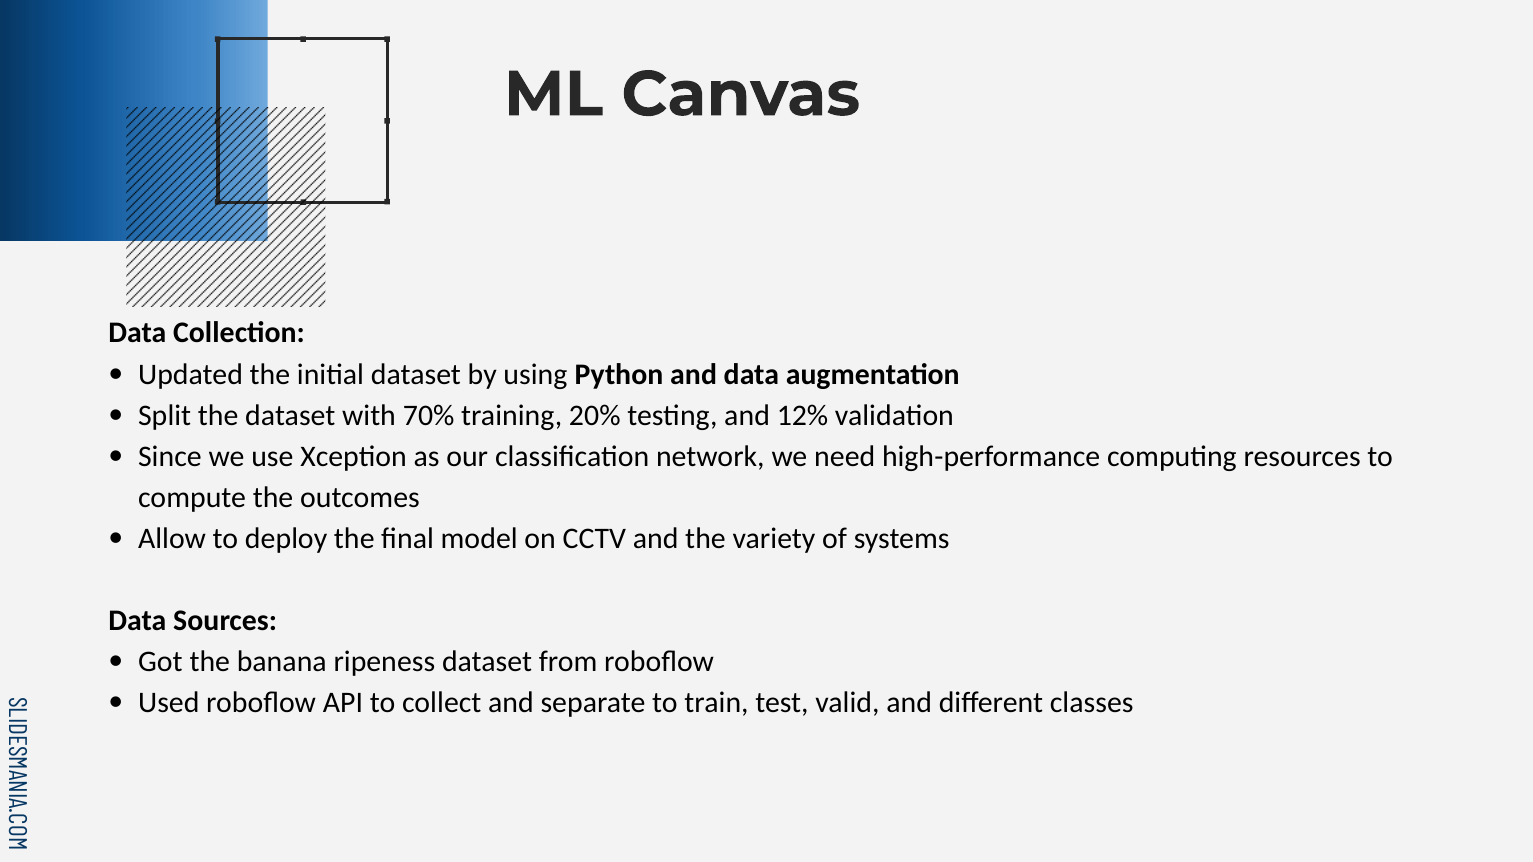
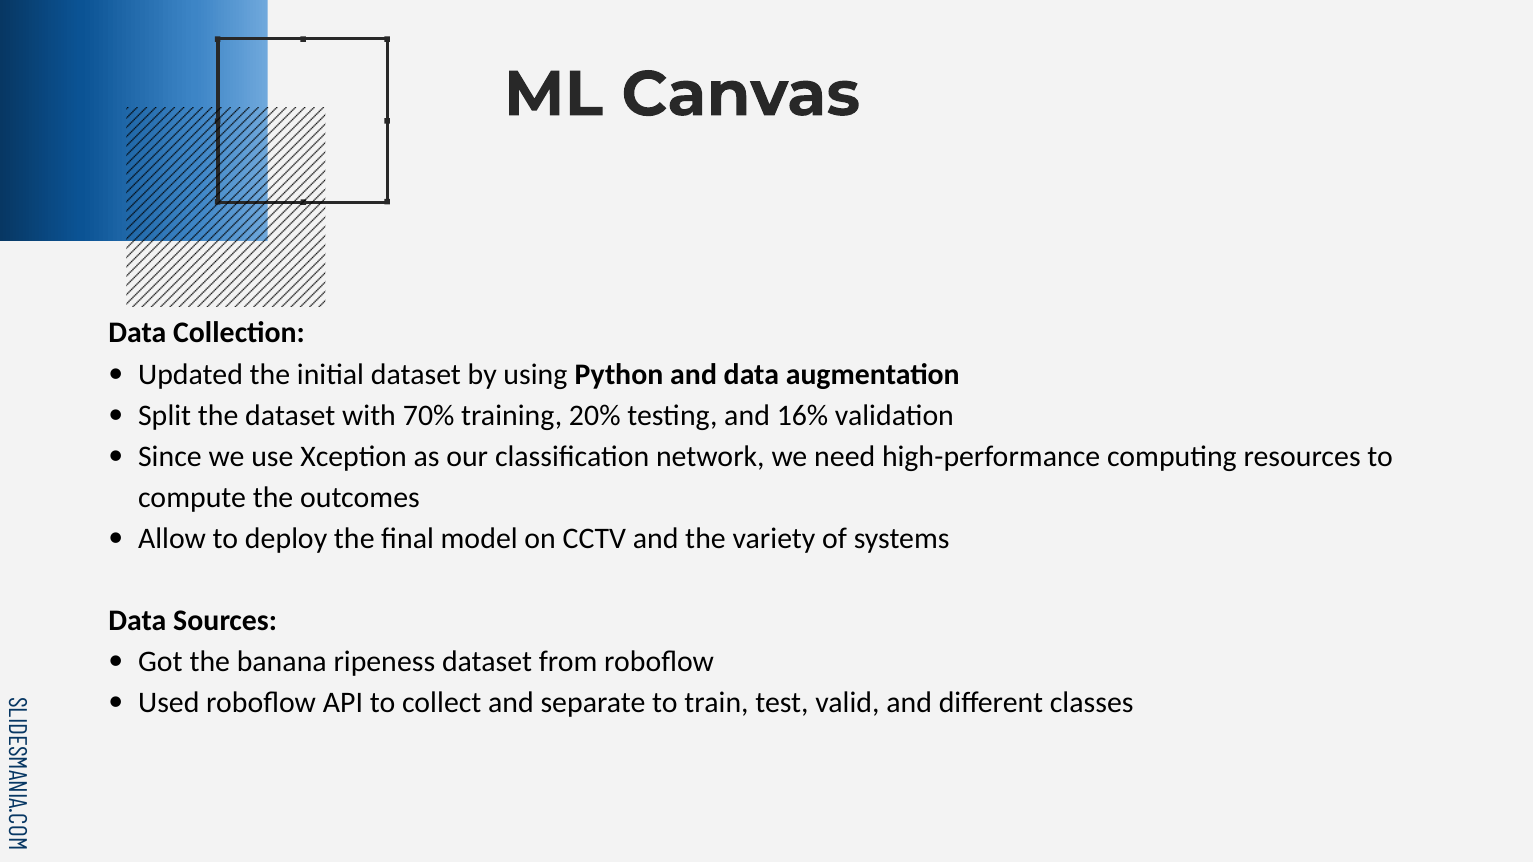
12%: 12% -> 16% (802, 415)
